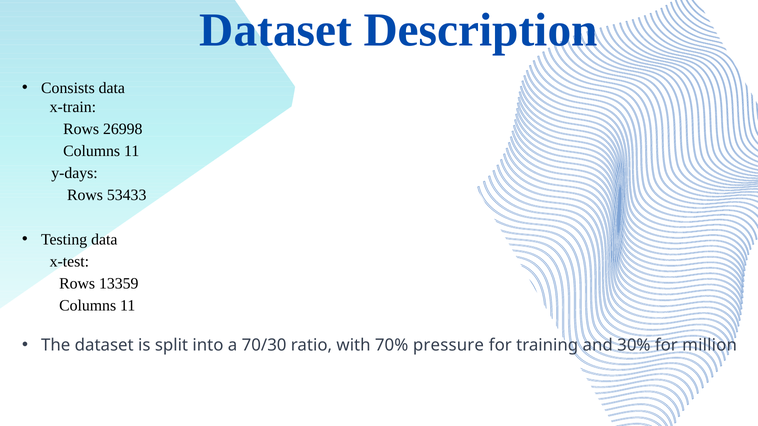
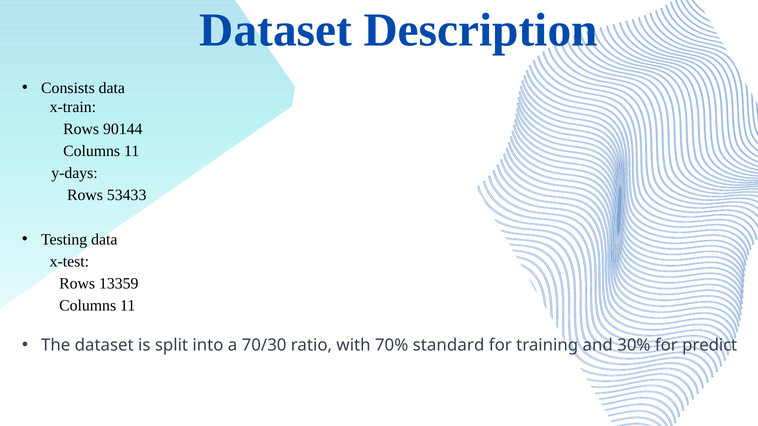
26998: 26998 -> 90144 (123, 129)
pressure: pressure -> standard (449, 345)
million: million -> predict (710, 345)
